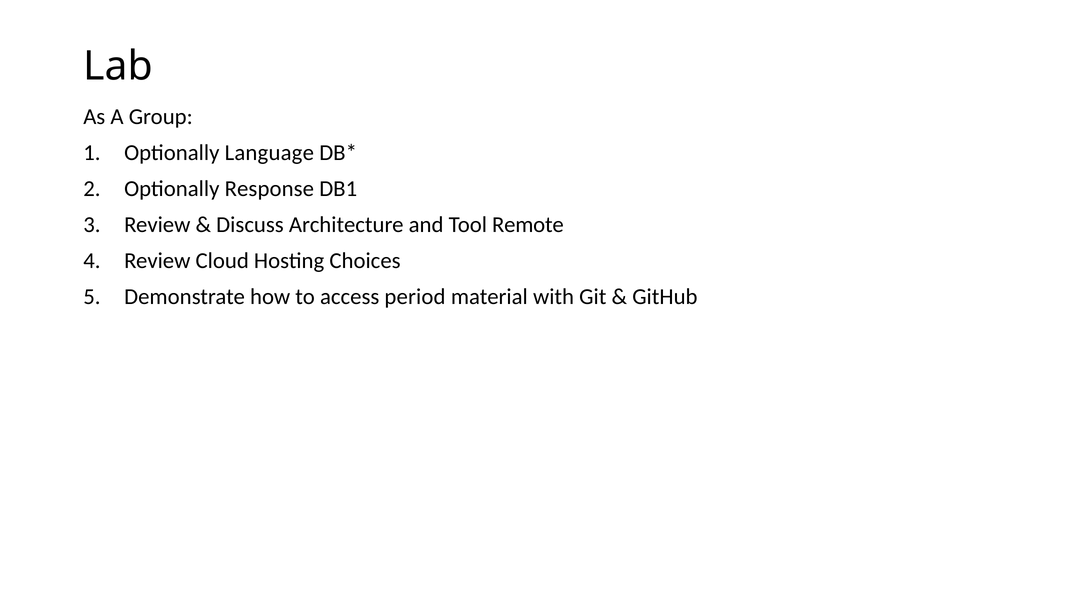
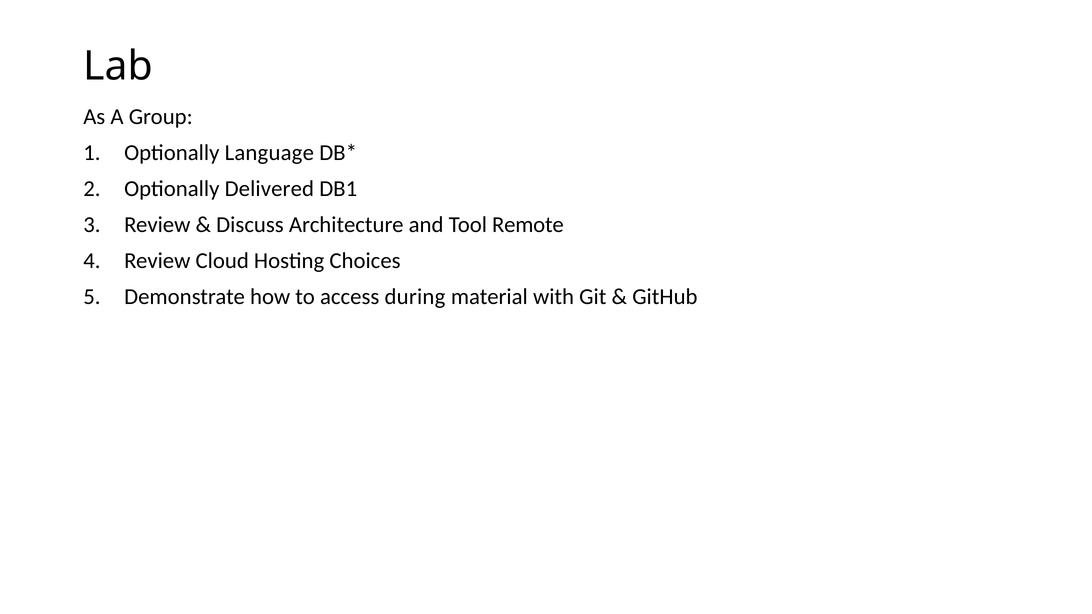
Response: Response -> Delivered (269, 189)
period: period -> during (415, 297)
